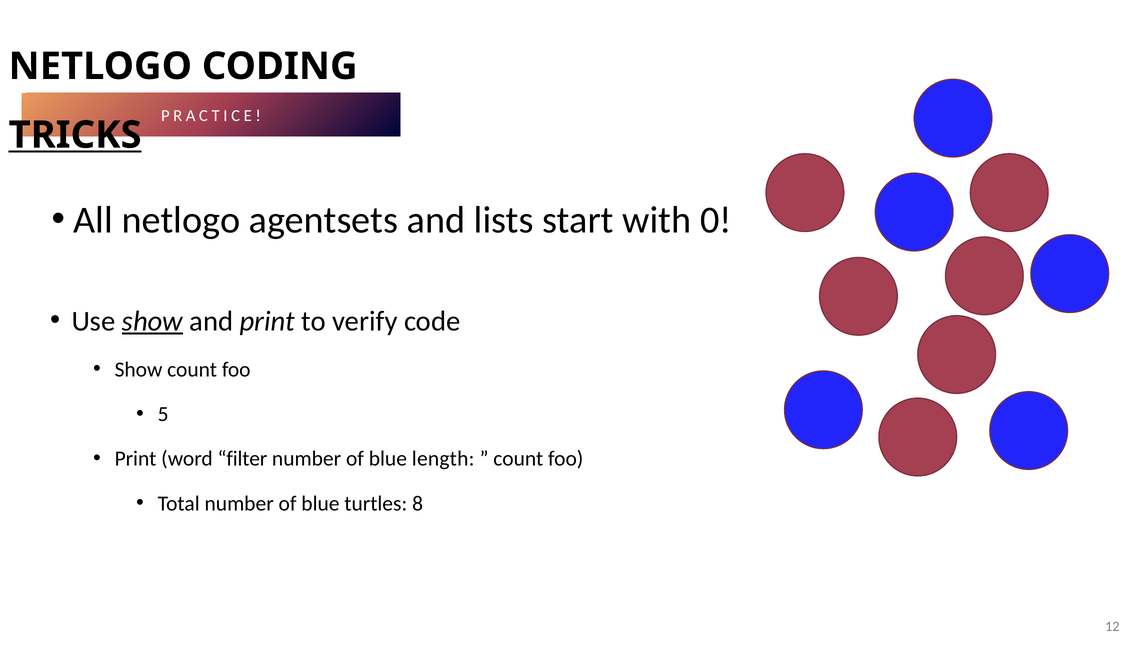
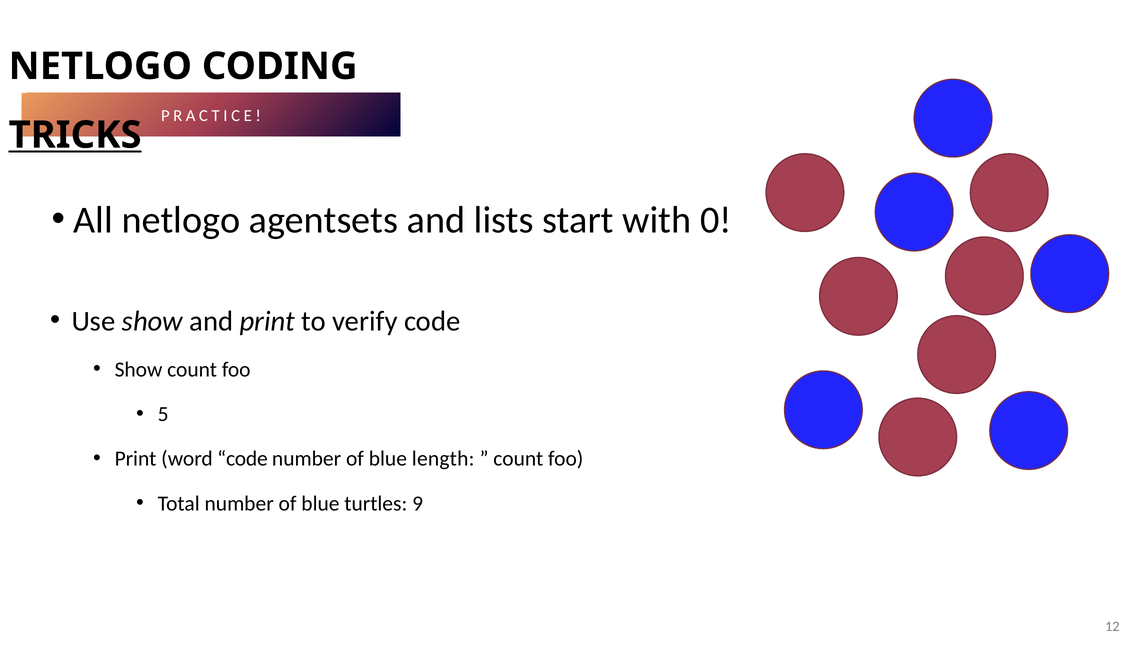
show underline: present -> none (152, 321)
word filter: filter -> code (242, 459)
8: 8 -> 9 (418, 504)
